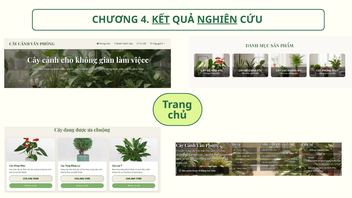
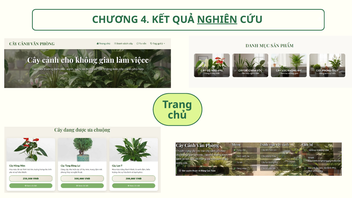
KẾT underline: present -> none (161, 20)
